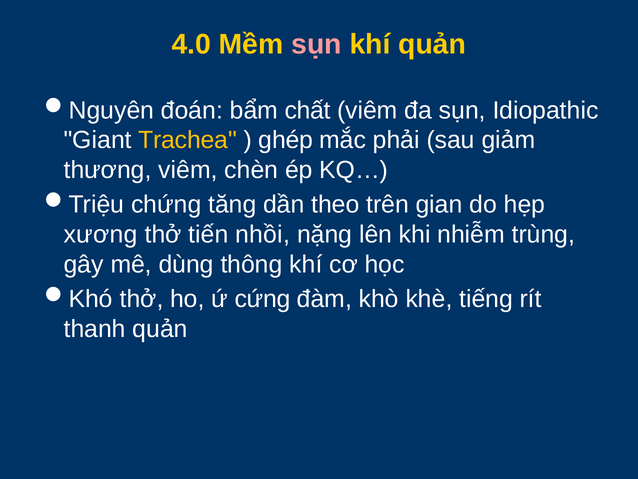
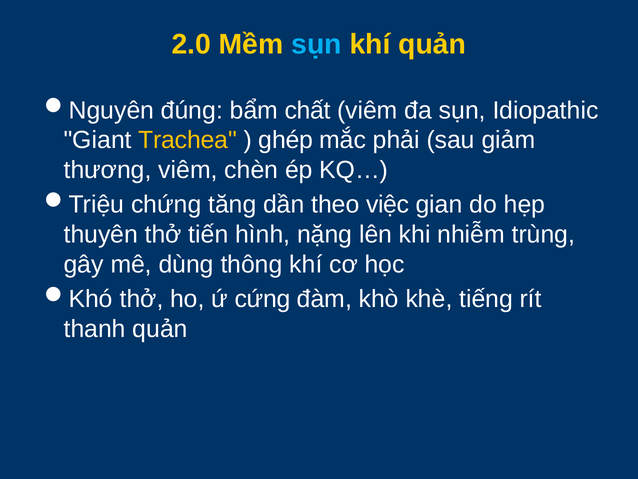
4.0: 4.0 -> 2.0 (191, 44)
sụn colour: pink -> light blue (316, 44)
đoán: đoán -> đúng (192, 110)
trên: trên -> việc (388, 205)
xương: xương -> thuyên (101, 234)
nhồi: nhồi -> hình (263, 234)
